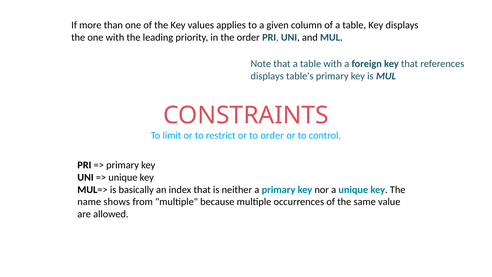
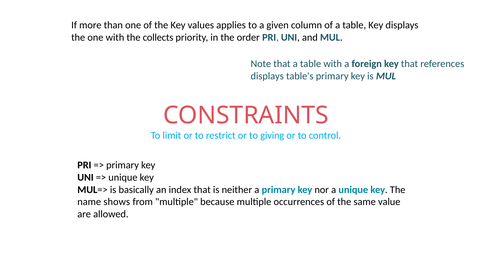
leading: leading -> collects (158, 37)
to order: order -> giving (272, 135)
